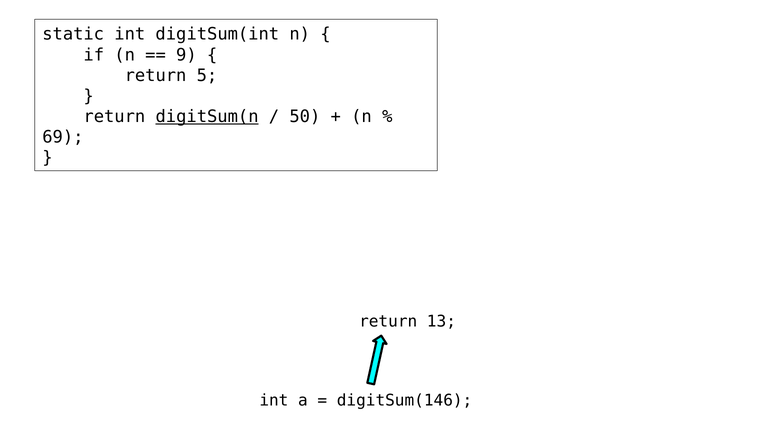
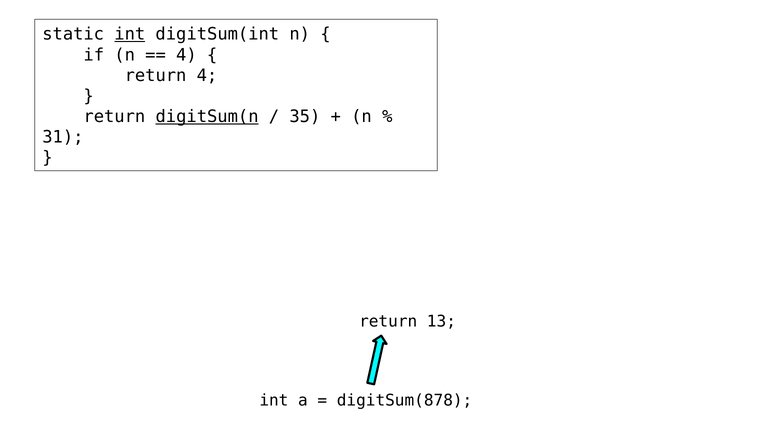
int underline: none -> present (130, 34)
9: 9 -> 4 (186, 55)
return 5: 5 -> 4 (207, 75)
50: 50 -> 35 (305, 117)
69: 69 -> 31 (63, 137)
digitSum(146: digitSum(146 -> digitSum(878 (405, 401)
